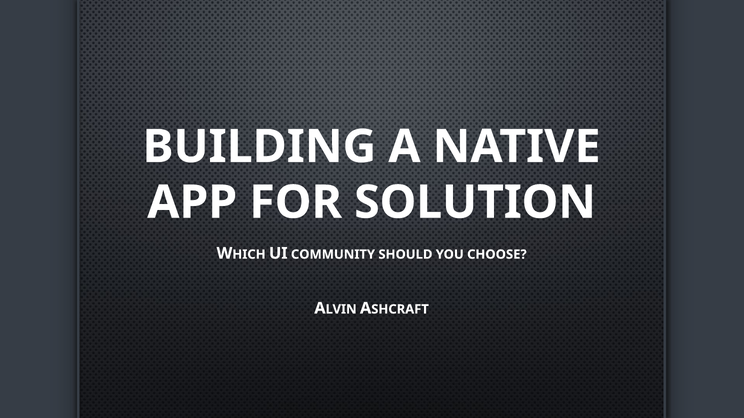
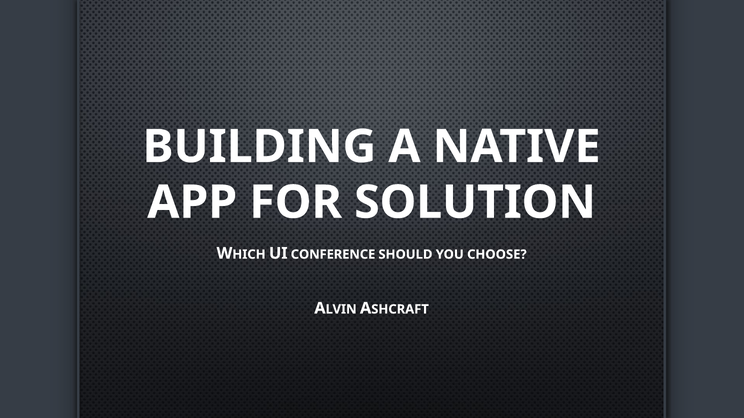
COMMUNITY: COMMUNITY -> CONFERENCE (333, 255)
